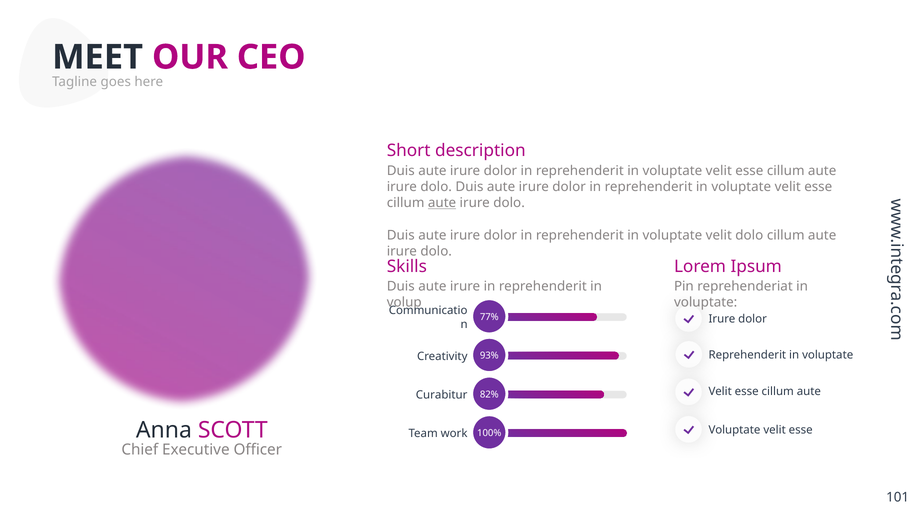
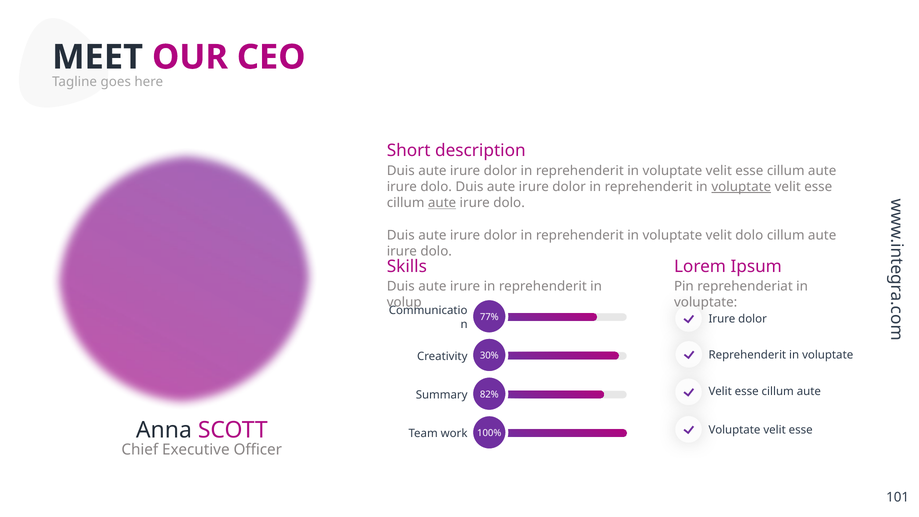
voluptate underline: none -> present (741, 187)
93%: 93% -> 30% (489, 356)
Curabitur: Curabitur -> Summary (442, 395)
